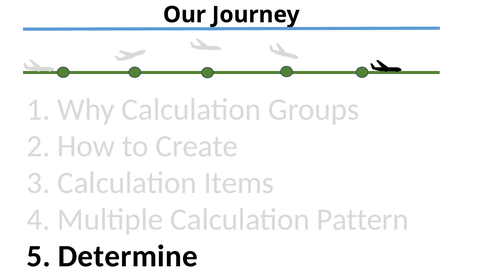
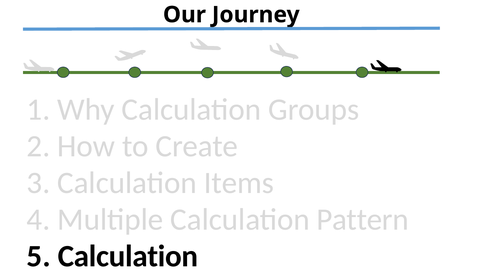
5 Determine: Determine -> Calculation (128, 256)
